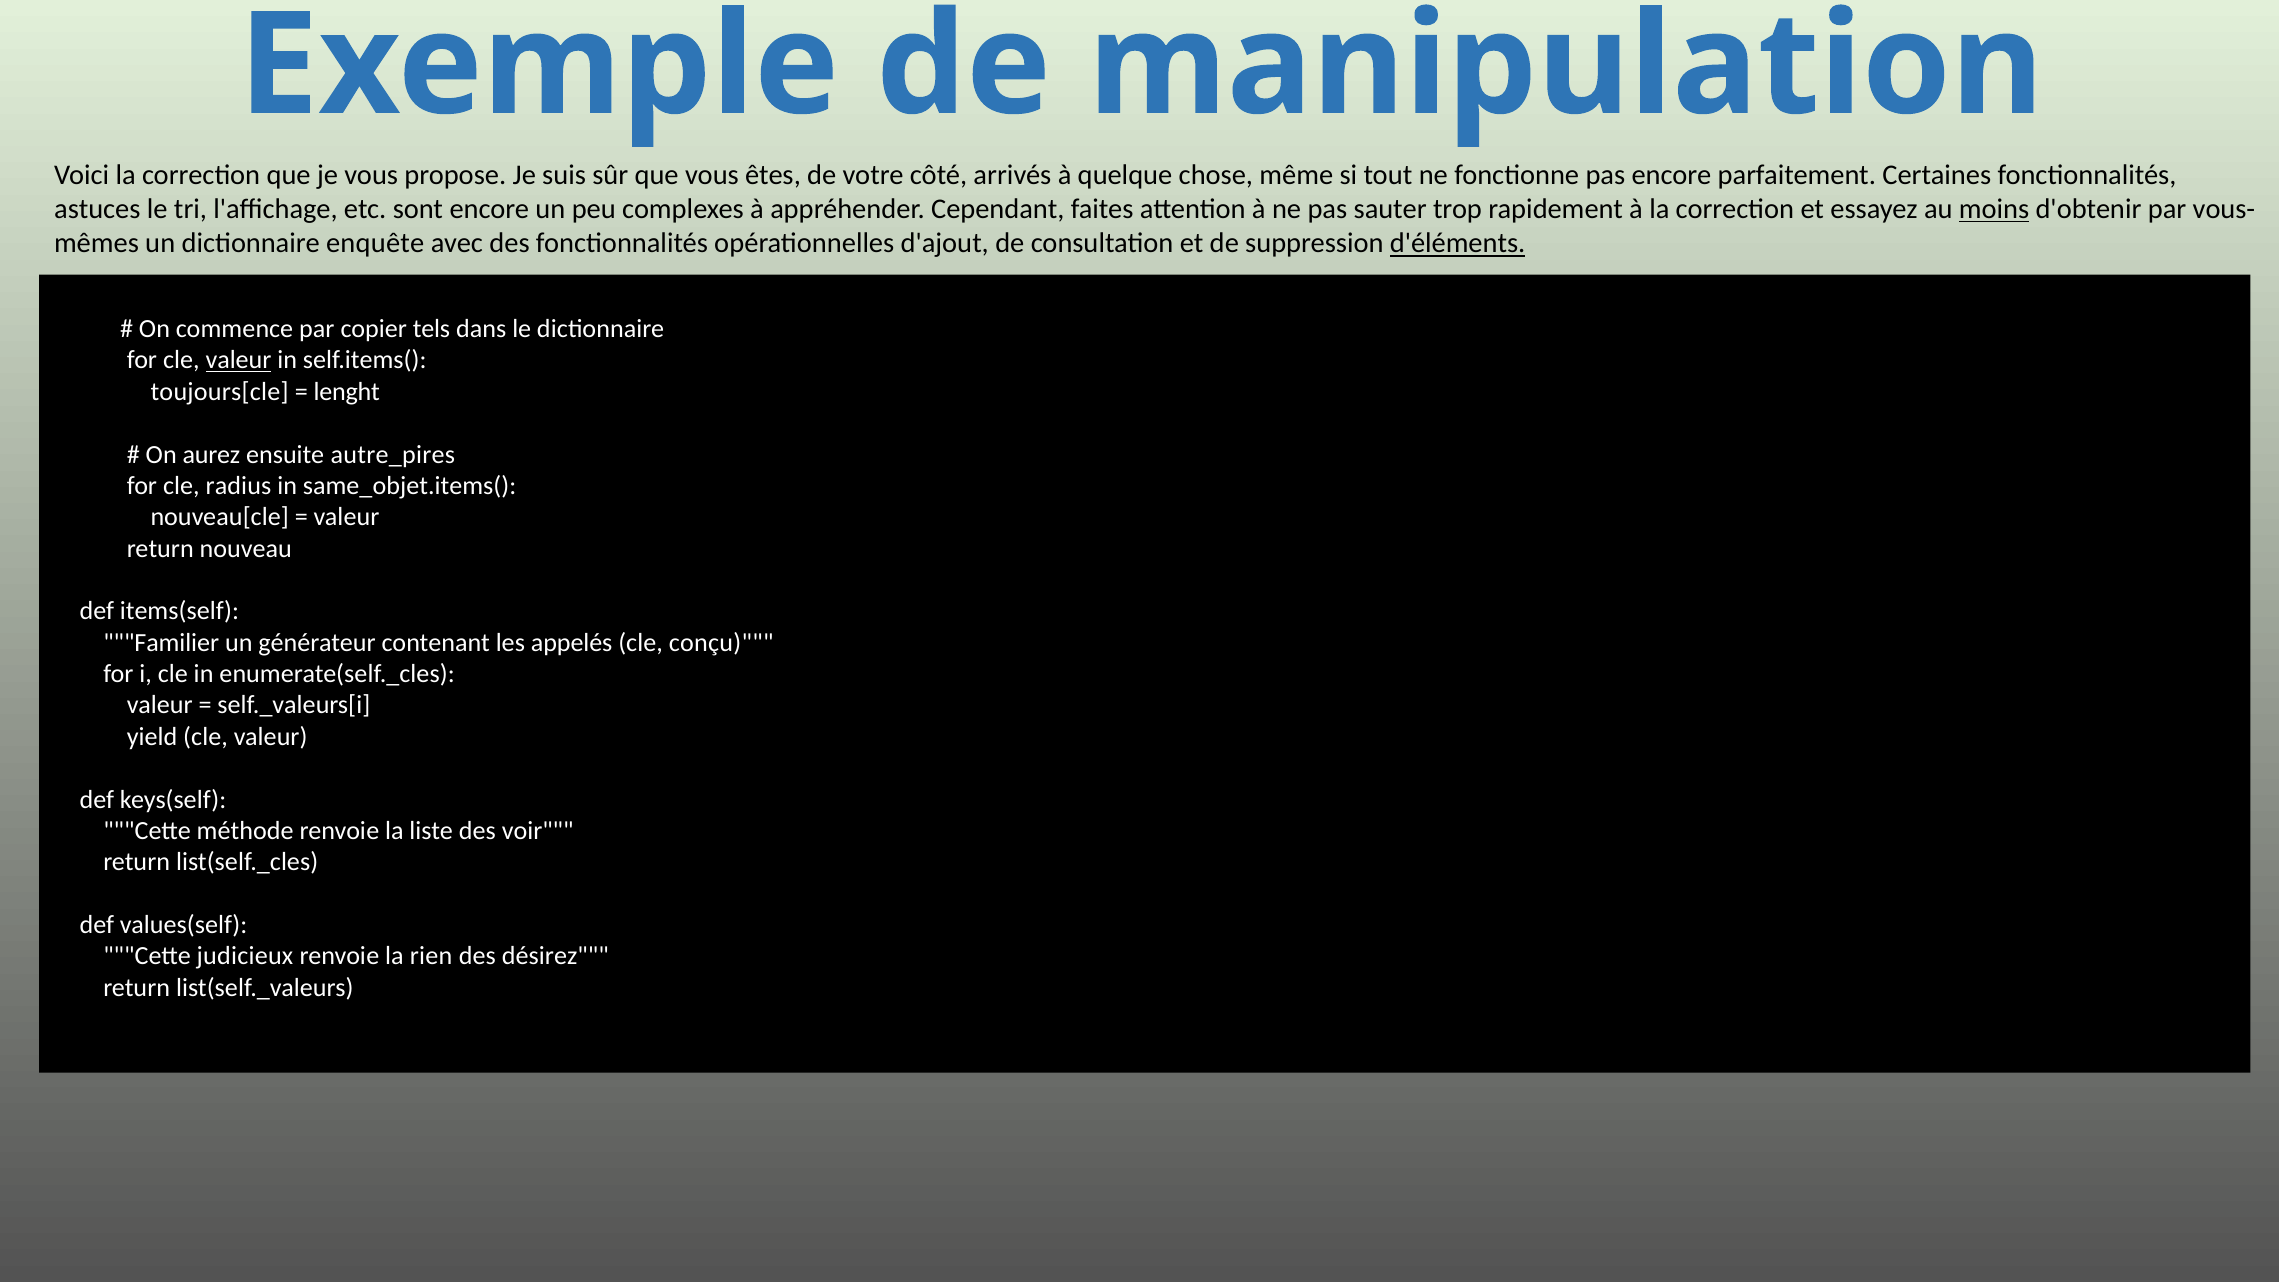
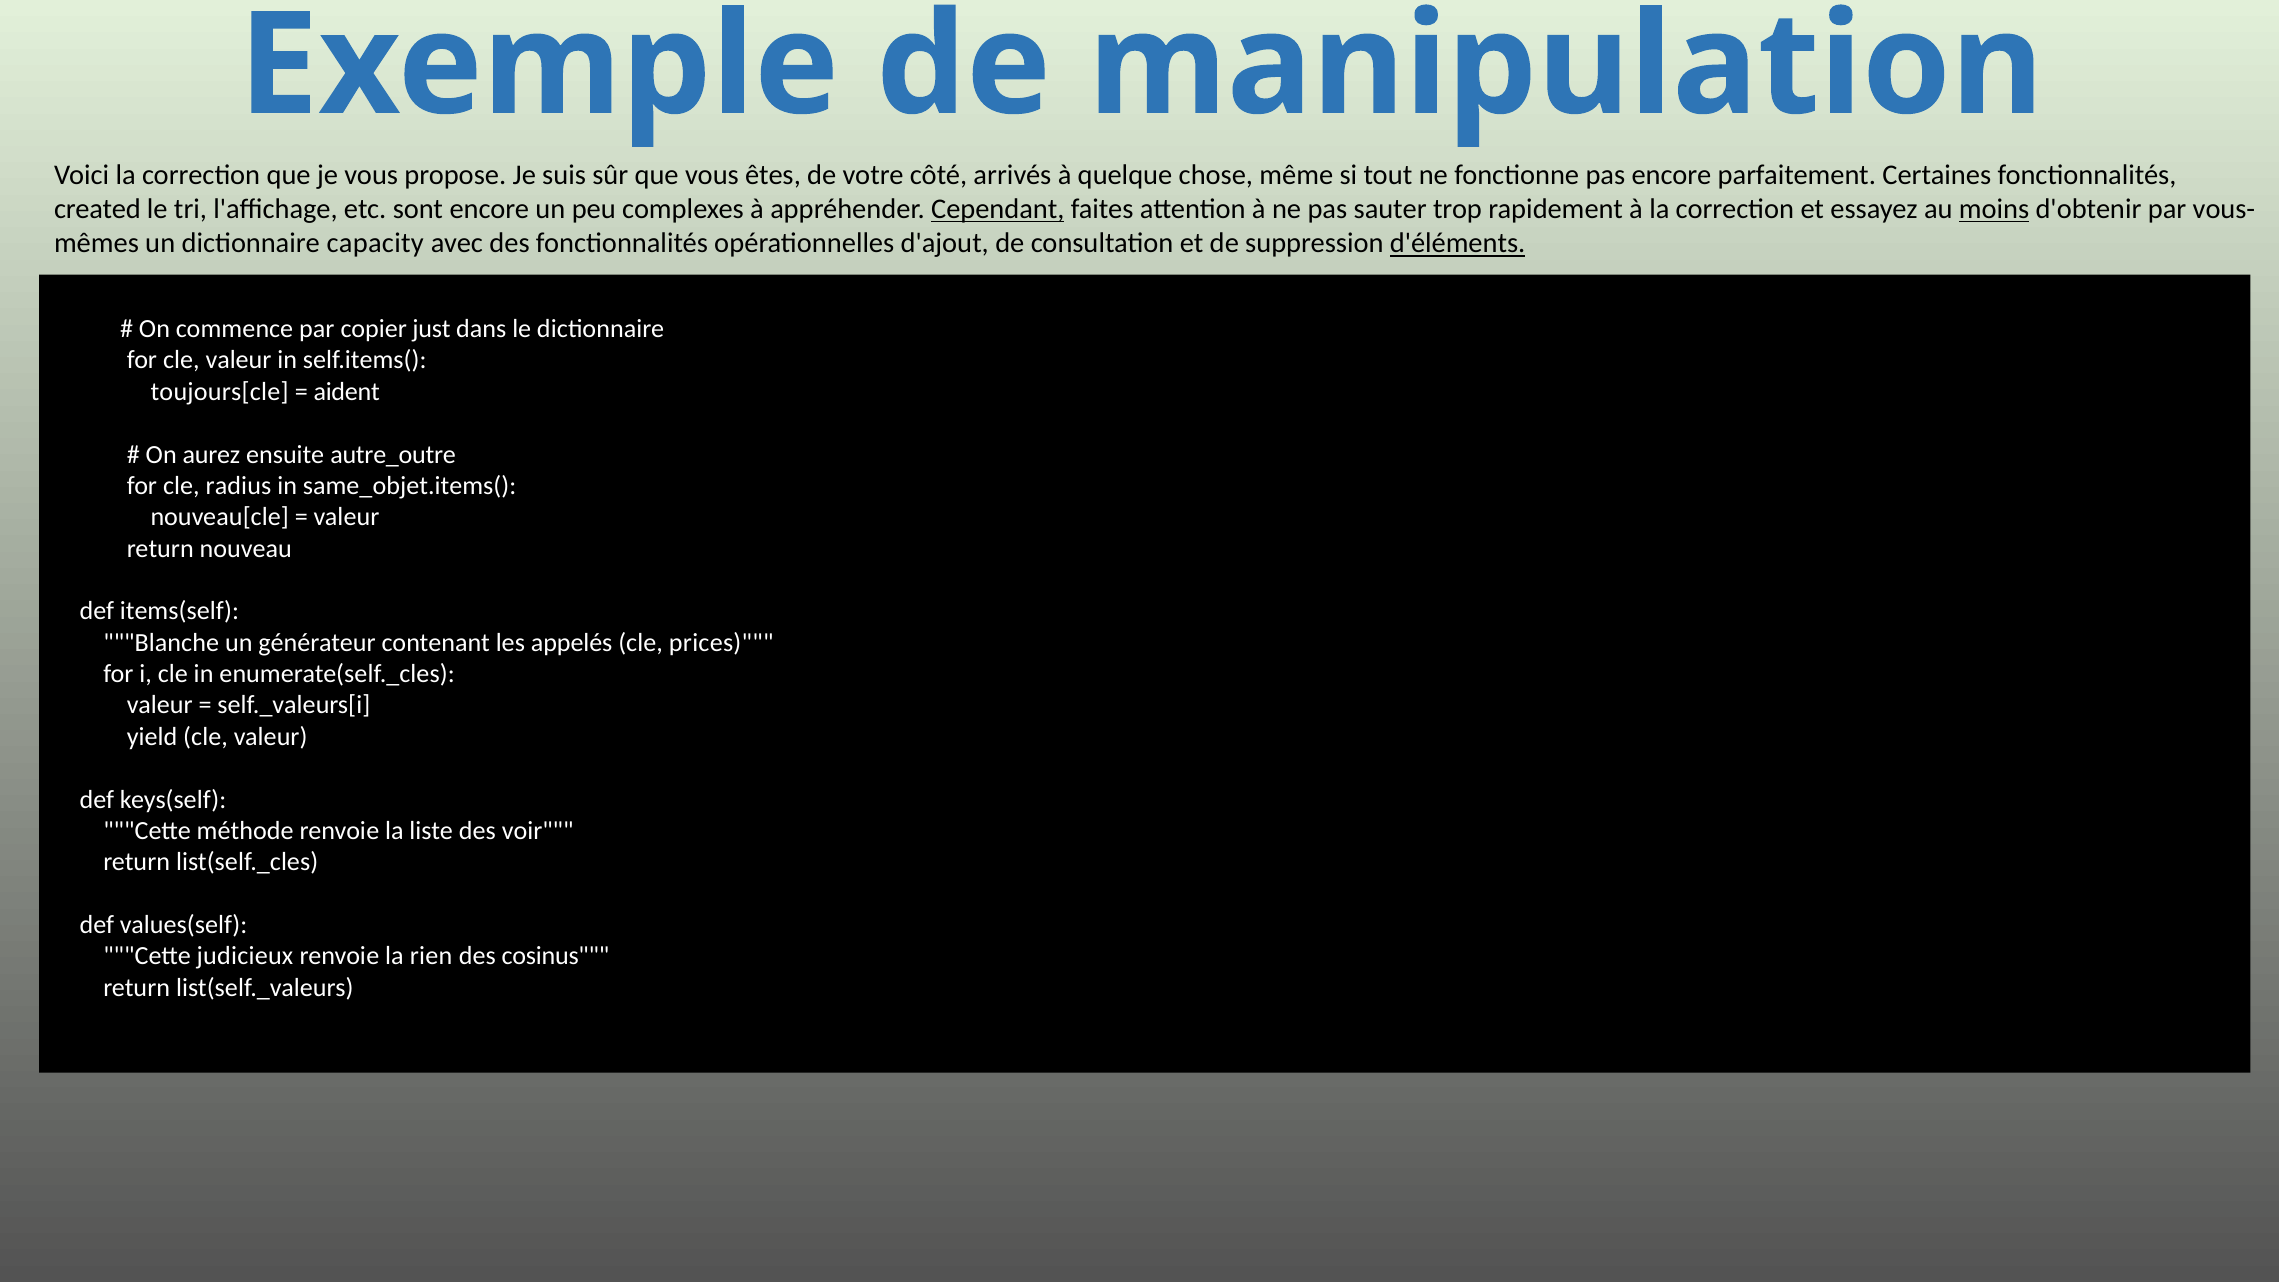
astuces: astuces -> created (97, 209)
Cependant underline: none -> present (998, 209)
enquête: enquête -> capacity (375, 243)
tels: tels -> just (432, 329)
valeur underline: present -> none (239, 360)
lenght: lenght -> aident (347, 392)
autre_pires: autre_pires -> autre_outre (393, 454)
Familier: Familier -> Blanche (161, 643)
conçu: conçu -> prices (721, 643)
désirez: désirez -> cosinus (555, 956)
